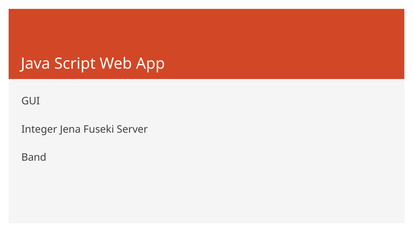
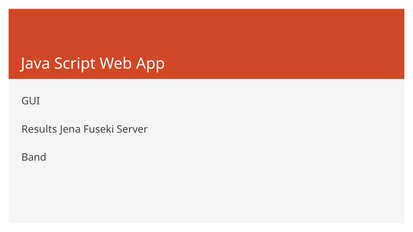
Integer: Integer -> Results (39, 129)
